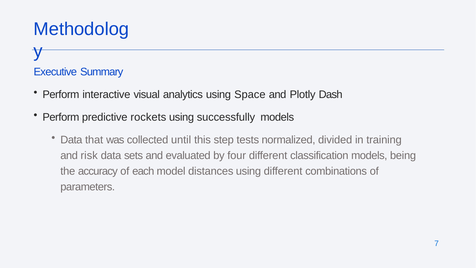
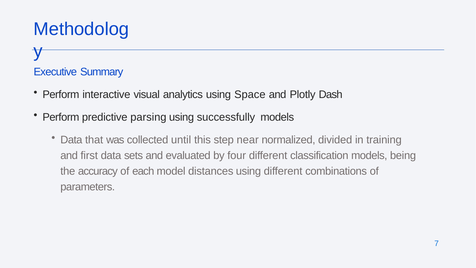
rockets: rockets -> parsing (148, 117)
tests: tests -> near (248, 140)
risk: risk -> first (89, 155)
